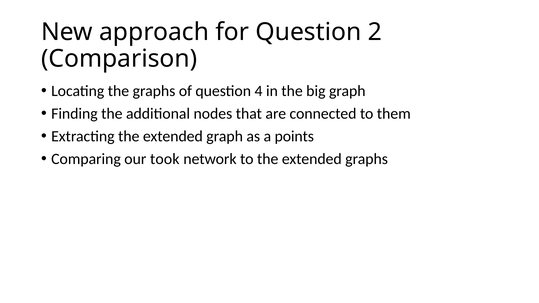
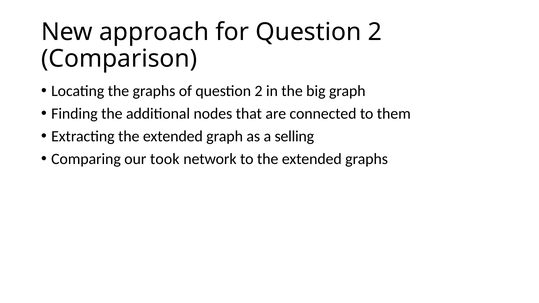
of question 4: 4 -> 2 (259, 91)
points: points -> selling (294, 136)
